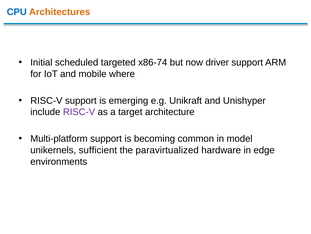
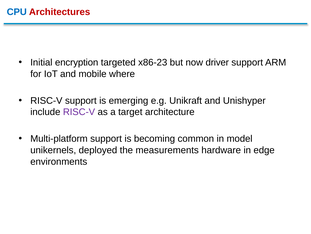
Architectures colour: orange -> red (60, 12)
scheduled: scheduled -> encryption (77, 62)
x86-74: x86-74 -> x86-23 (153, 62)
sufficient: sufficient -> deployed (98, 150)
paravirtualized: paravirtualized -> measurements (167, 150)
